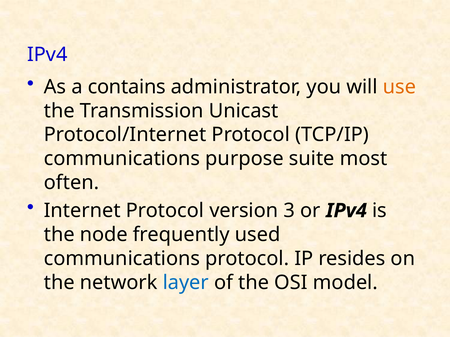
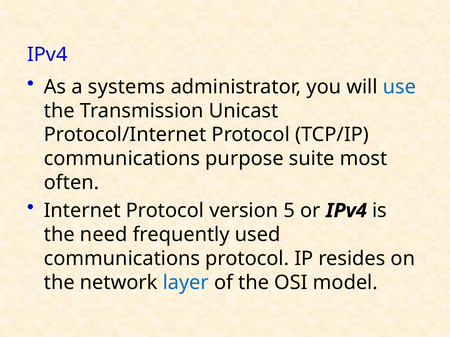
contains: contains -> systems (127, 87)
use colour: orange -> blue (399, 87)
3: 3 -> 5 (289, 211)
node: node -> need (104, 235)
